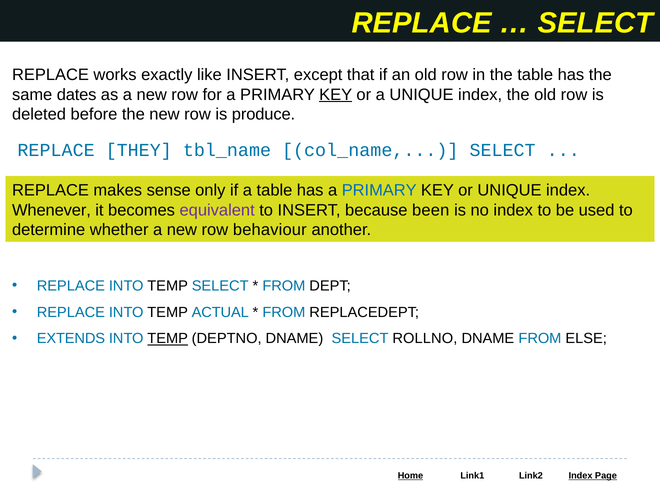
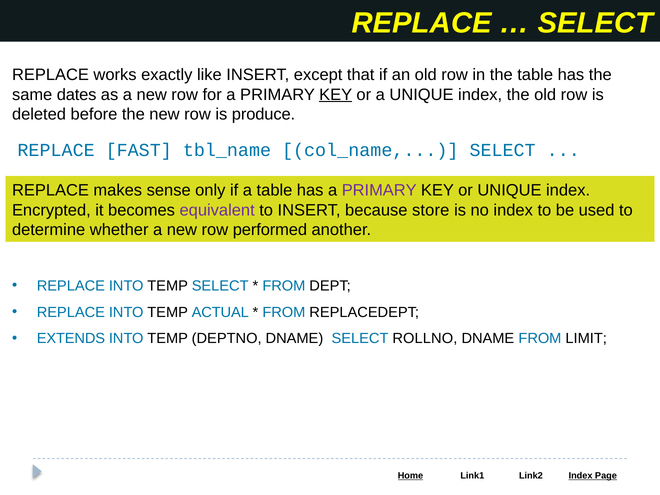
THEY: THEY -> FAST (139, 150)
PRIMARY colour: blue -> purple (379, 190)
Whenever: Whenever -> Encrypted (51, 210)
been: been -> store (431, 210)
behaviour: behaviour -> performed (270, 230)
TEMP underline: present -> none (168, 339)
ELSE: ELSE -> LIMIT (586, 339)
